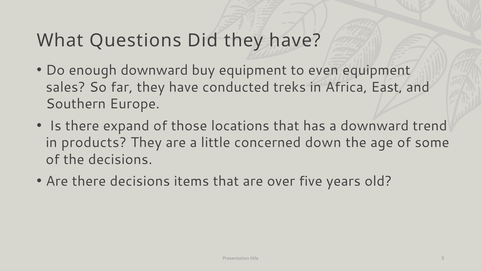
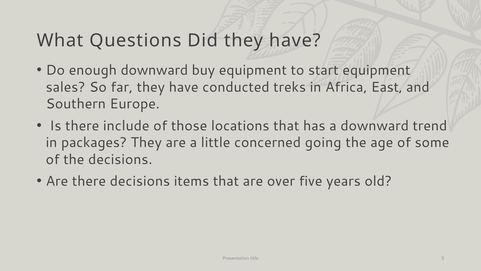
even: even -> start (323, 70)
expand: expand -> include (126, 126)
products: products -> packages (94, 142)
down: down -> going (323, 142)
